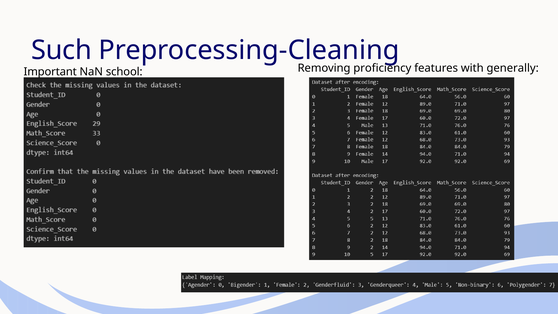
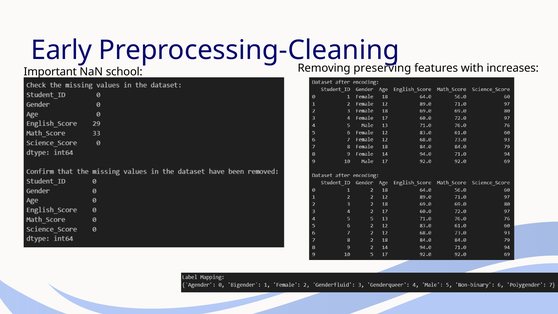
Such: Such -> Early (62, 50)
proficiency: proficiency -> preserving (382, 68)
generally: generally -> increases (513, 68)
